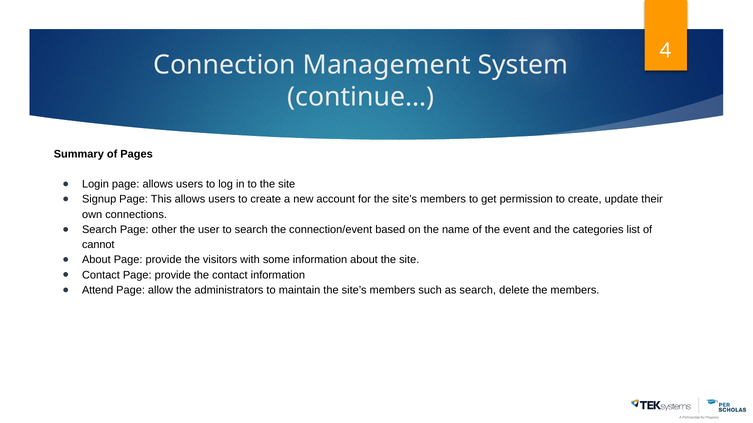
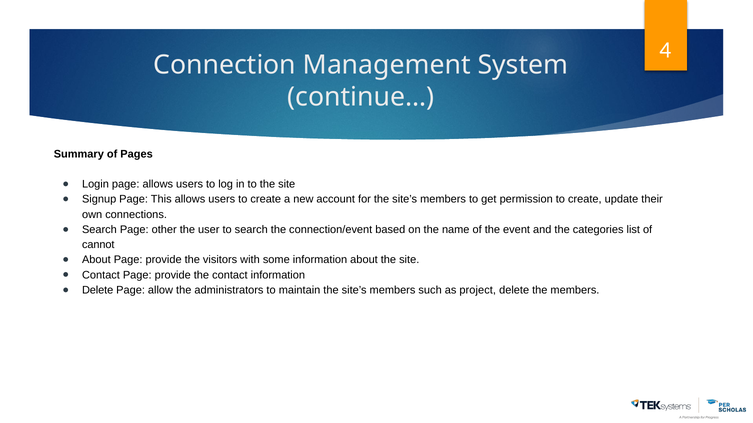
Attend: Attend -> Delete (98, 290)
as search: search -> project (478, 290)
